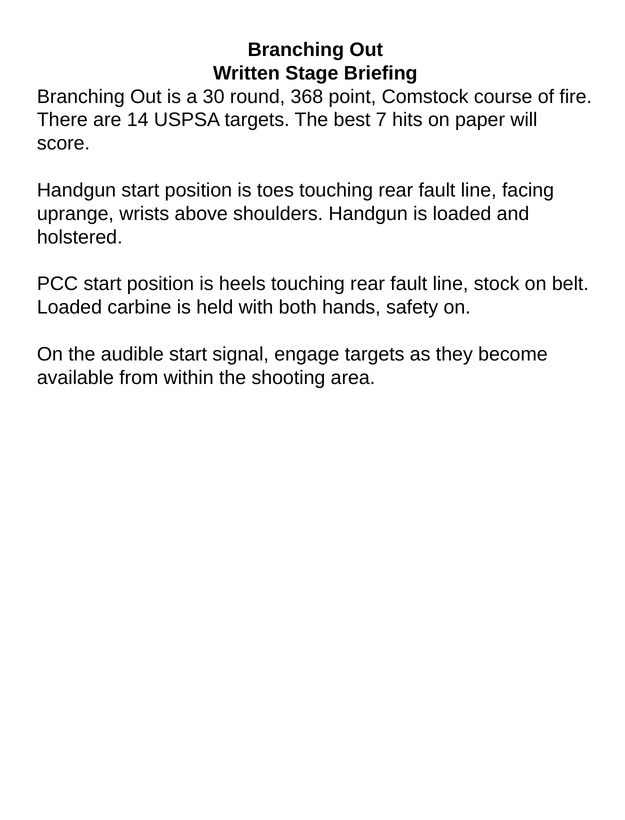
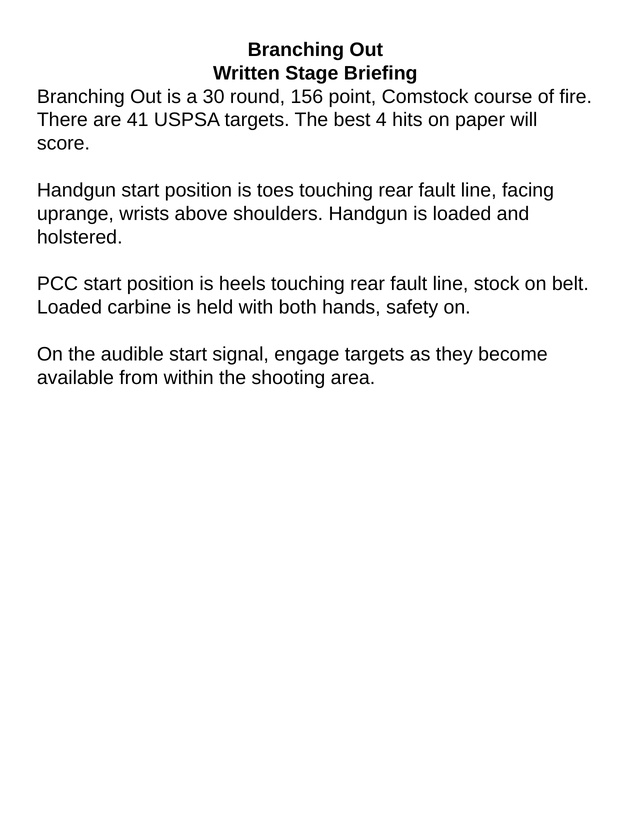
368: 368 -> 156 (307, 97)
14: 14 -> 41 (138, 120)
7: 7 -> 4 (381, 120)
